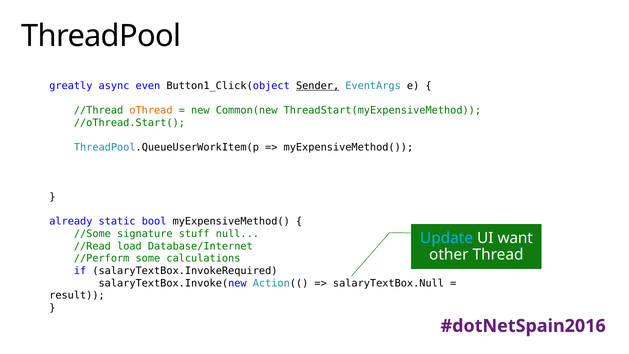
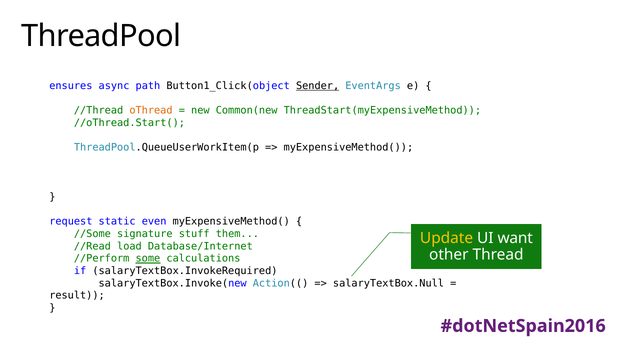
greatly: greatly -> ensures (71, 86)
even: even -> path (148, 86)
already: already -> request (71, 221)
bool: bool -> even (154, 221)
null: null -> them (237, 234)
Update colour: light blue -> yellow (447, 238)
some underline: none -> present (148, 258)
